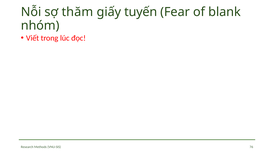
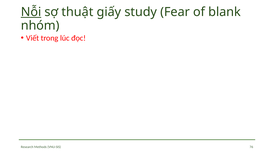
Nỗi underline: none -> present (31, 12)
thăm: thăm -> thuật (77, 12)
tuyến: tuyến -> study (141, 12)
